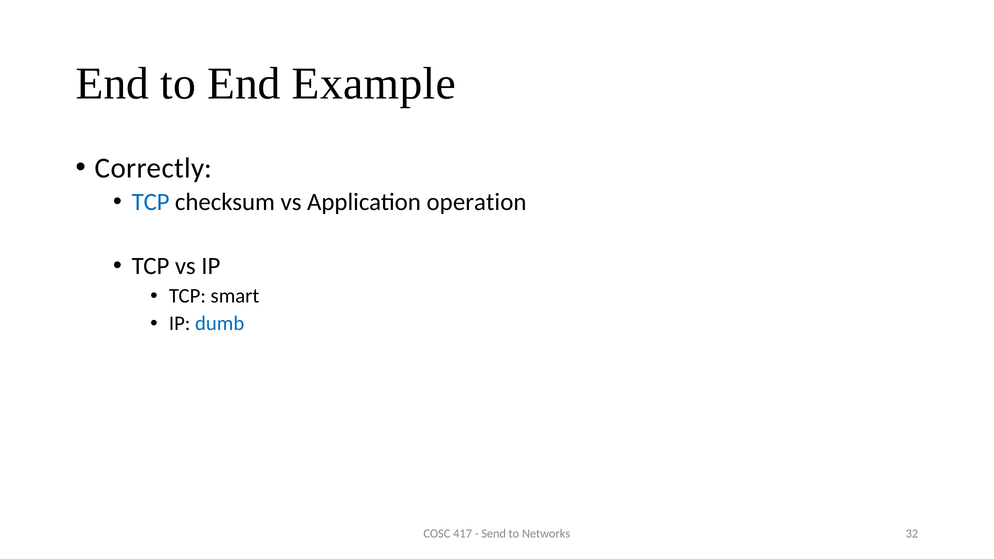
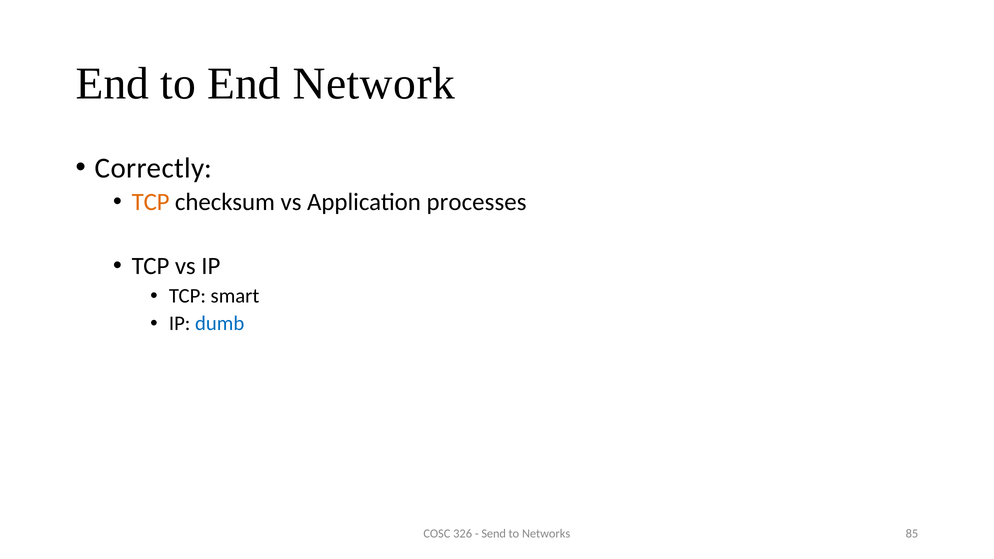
Example: Example -> Network (374, 84)
TCP colour: blue -> orange (151, 202)
operation: operation -> processes (477, 202)
417: 417 -> 326 (463, 534)
32: 32 -> 85 (912, 534)
